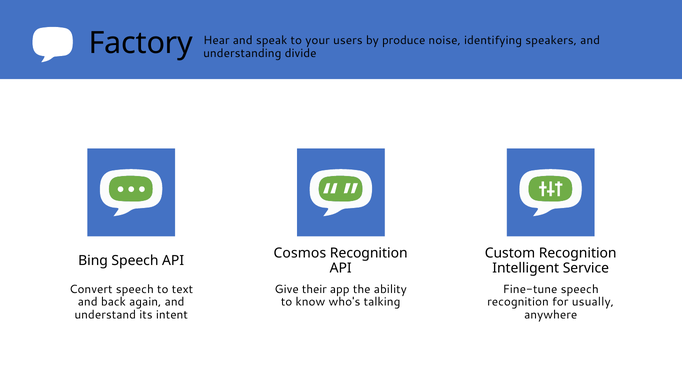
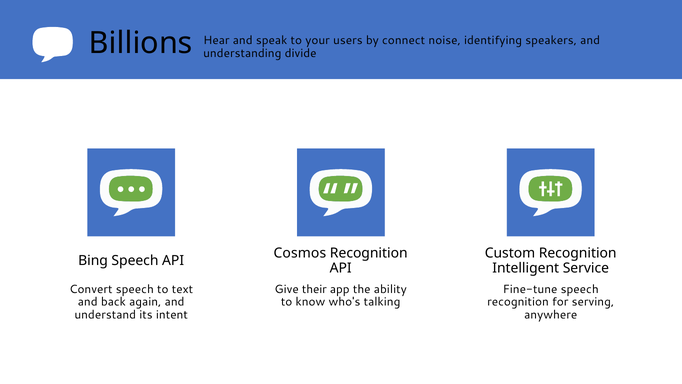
Factory: Factory -> Billions (141, 43)
produce: produce -> connect (404, 40)
usually: usually -> serving (593, 302)
